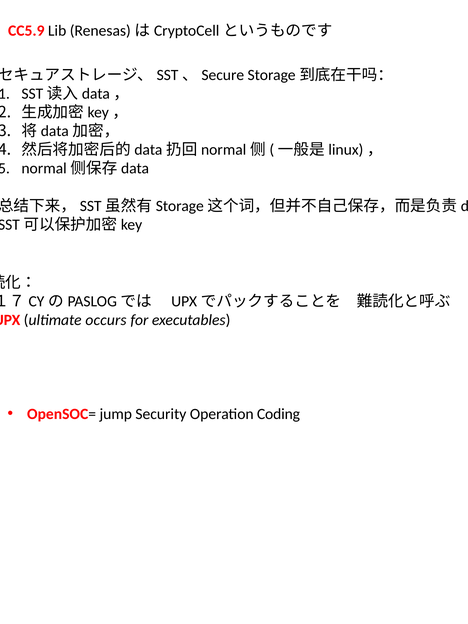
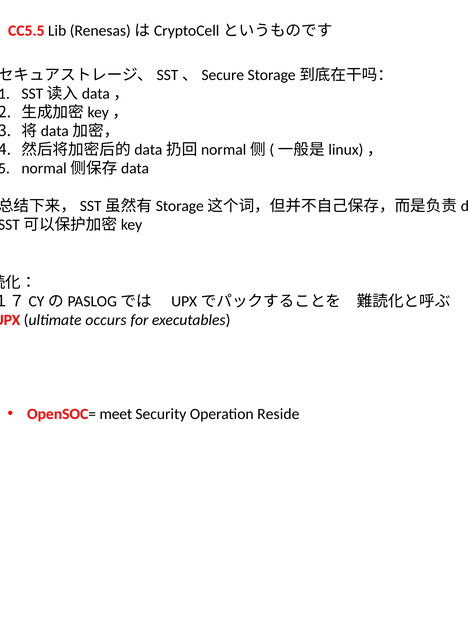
CC5.9: CC5.9 -> CC5.5 (26, 31)
jump: jump -> meet (116, 414)
Coding: Coding -> Reside (278, 414)
